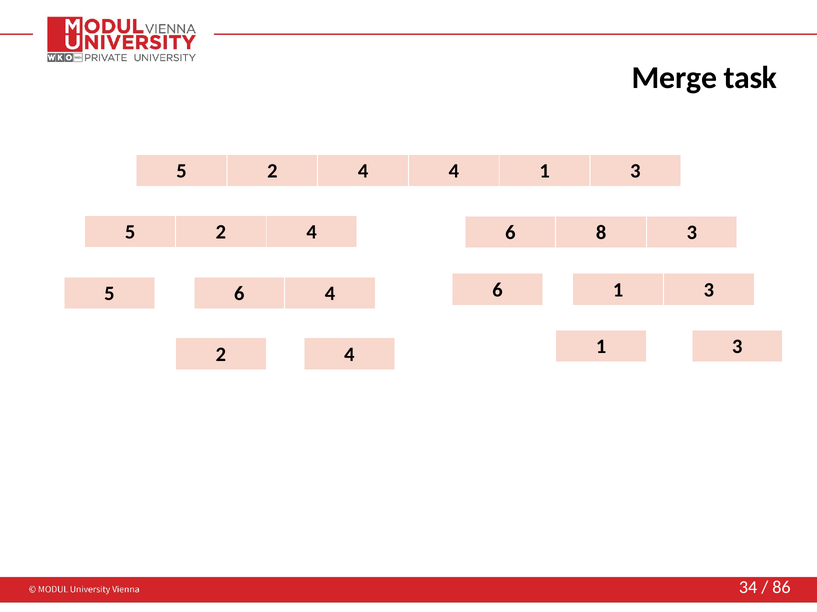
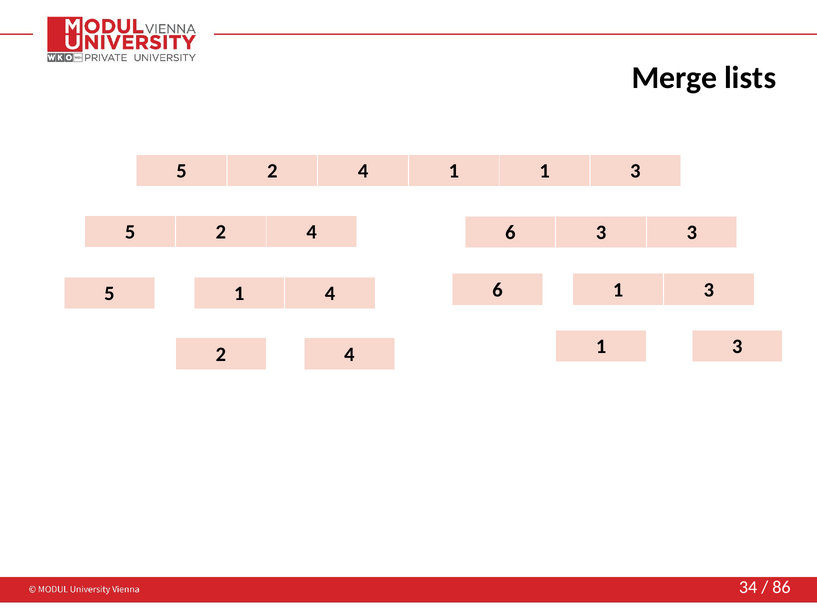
task: task -> lists (750, 78)
4 4: 4 -> 1 (454, 171)
6 8: 8 -> 3 (601, 233)
5 6: 6 -> 1 (239, 294)
